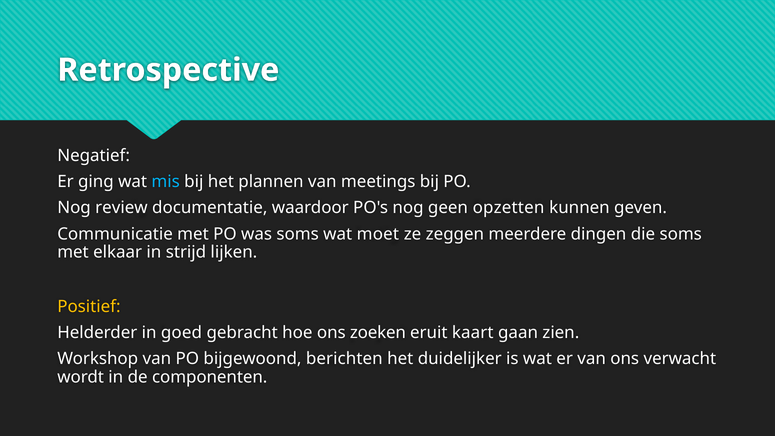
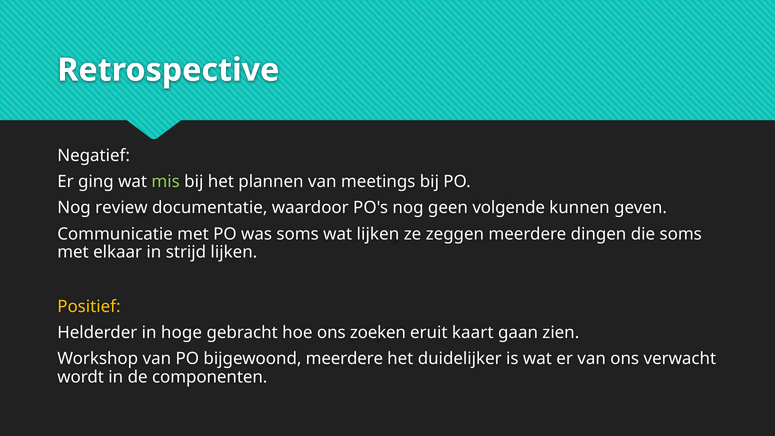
mis colour: light blue -> light green (166, 182)
opzetten: opzetten -> volgende (509, 208)
wat moet: moet -> lijken (378, 234)
goed: goed -> hoge (181, 333)
bijgewoond berichten: berichten -> meerdere (344, 359)
